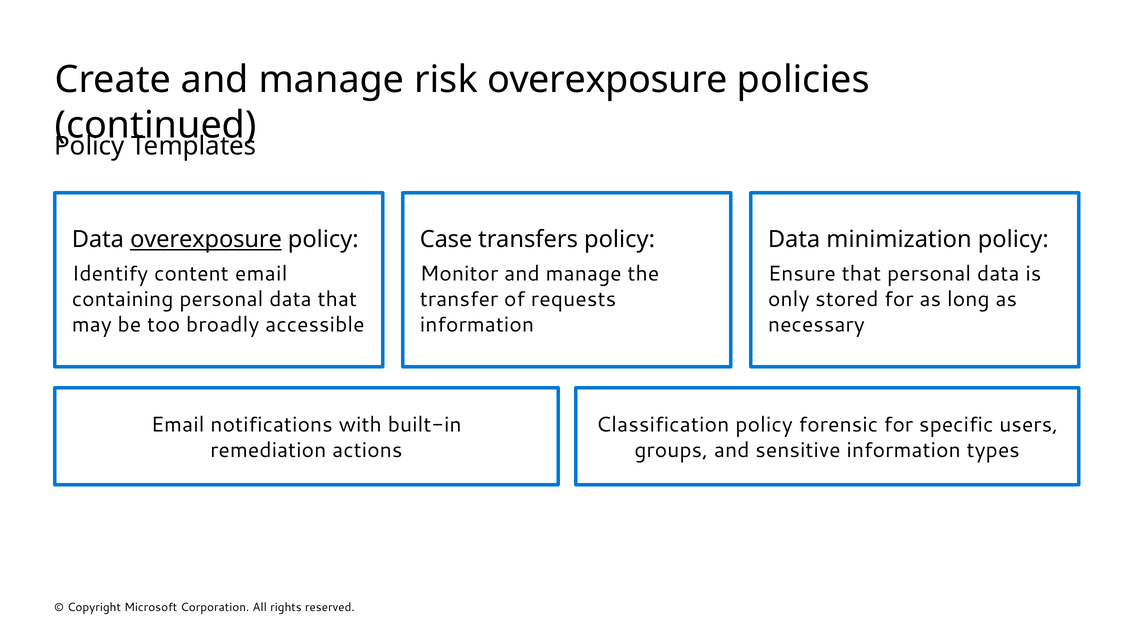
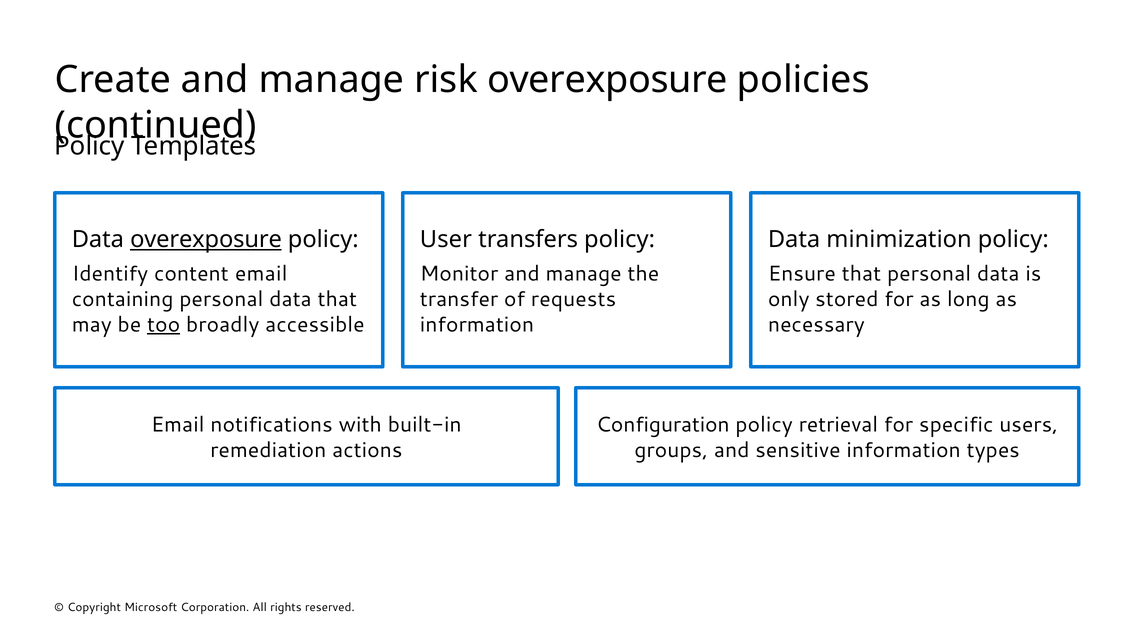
Case: Case -> User (446, 240)
too underline: none -> present (164, 325)
Classification: Classification -> Configuration (663, 425)
forensic: forensic -> retrieval (838, 425)
